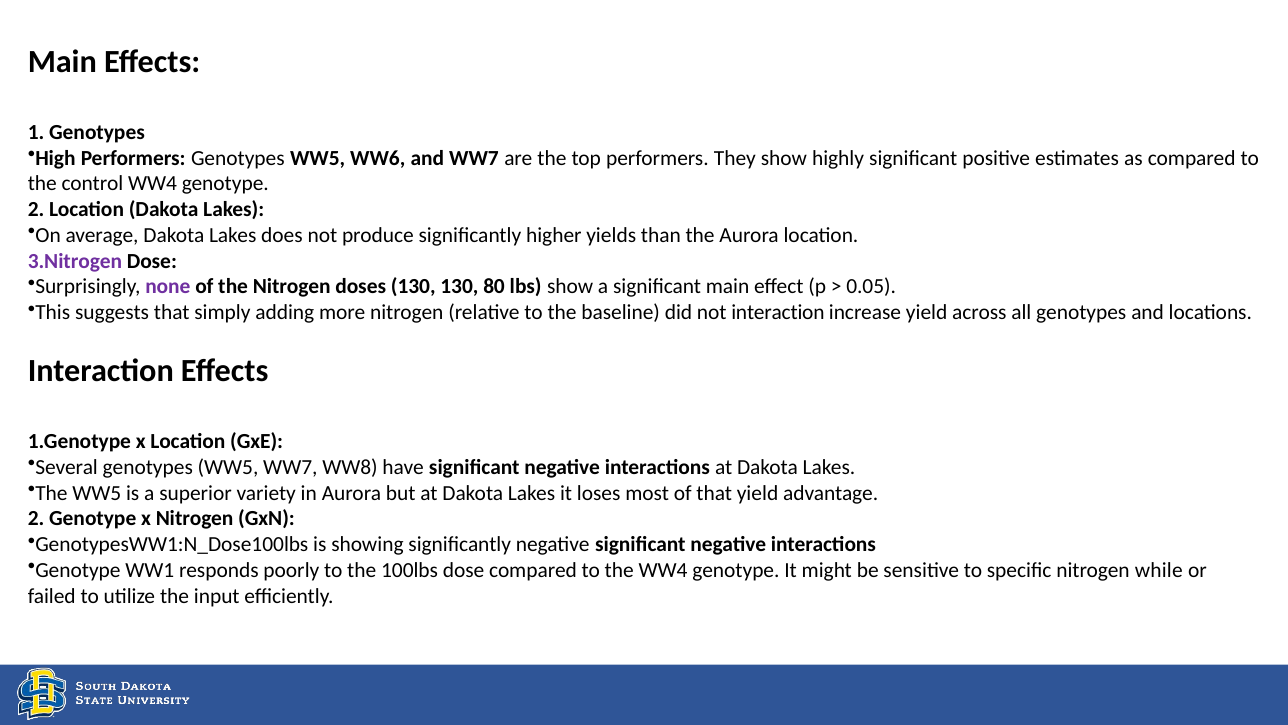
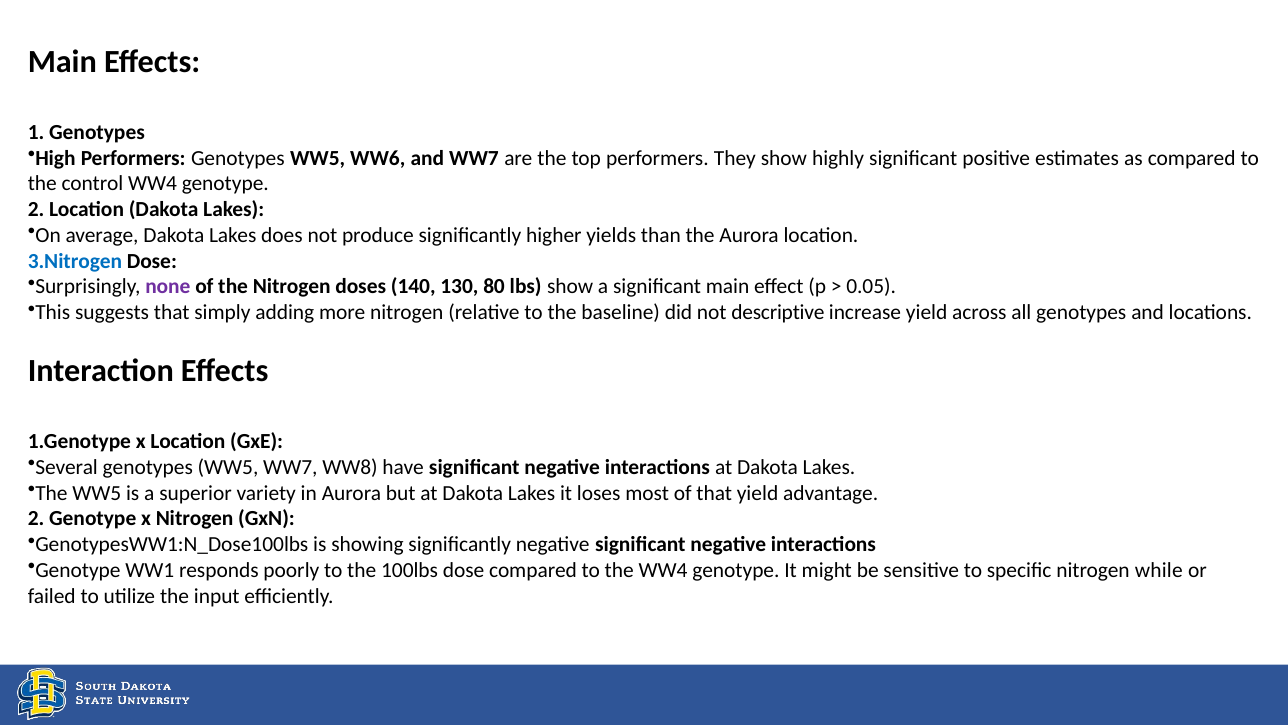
3.Nitrogen colour: purple -> blue (75, 261)
doses 130: 130 -> 140 (413, 287)
not interaction: interaction -> descriptive (778, 312)
